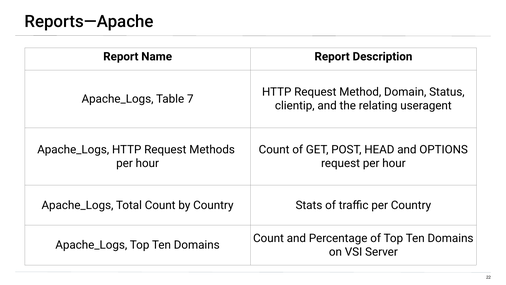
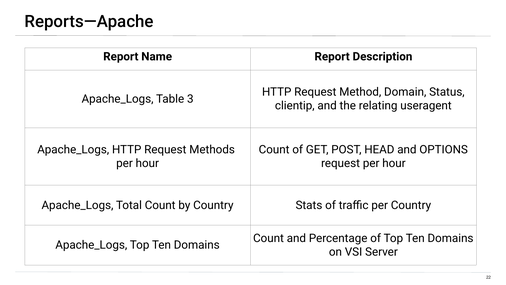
7: 7 -> 3 (190, 99)
